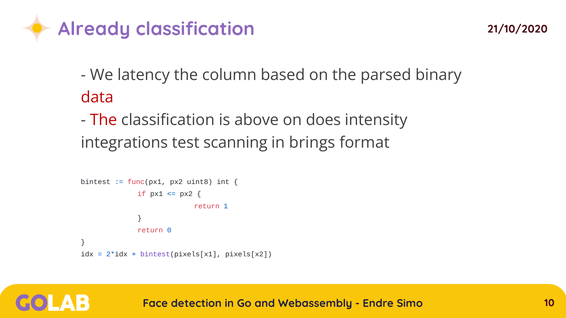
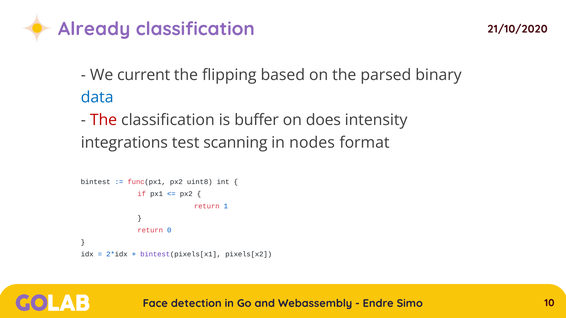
latency: latency -> current (144, 75)
column: column -> flipping (229, 75)
data colour: red -> blue (97, 98)
above: above -> buffer (257, 120)
brings: brings -> nodes (312, 143)
